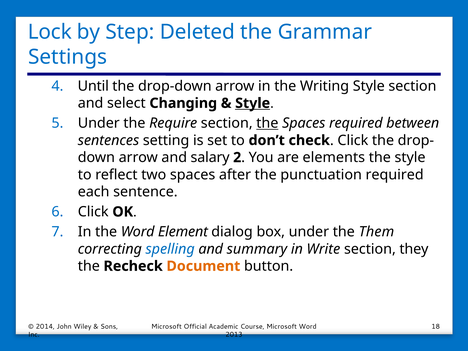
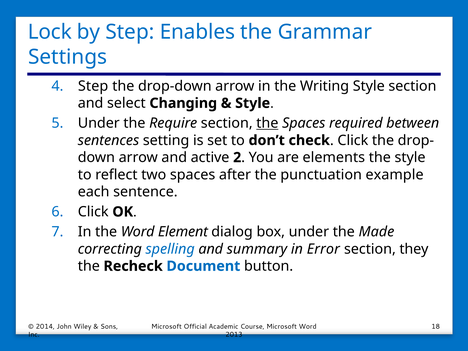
Deleted: Deleted -> Enables (197, 32)
Until: Until -> Step (93, 86)
Style underline: present -> none (253, 103)
salary: salary -> active (210, 157)
punctuation required: required -> example (395, 175)
Them: Them -> Made (376, 232)
Write: Write -> Error (323, 249)
Document colour: orange -> blue (203, 266)
